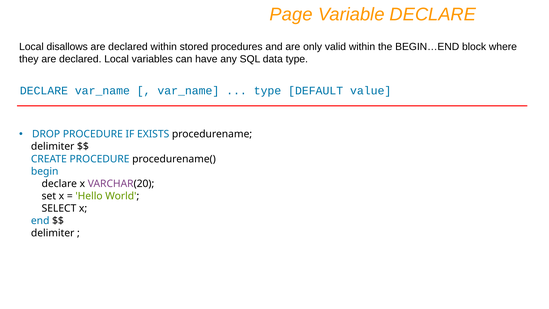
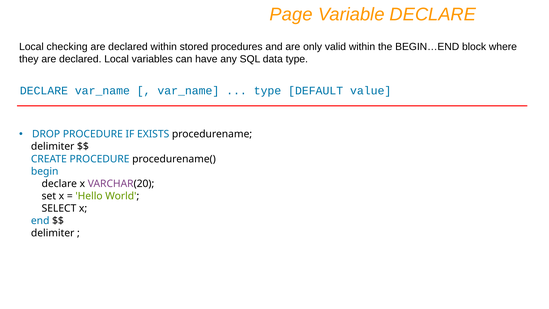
disallows: disallows -> checking (67, 47)
